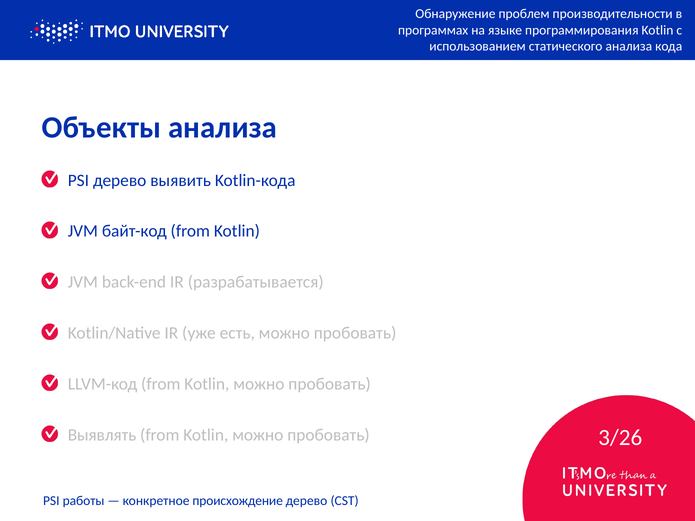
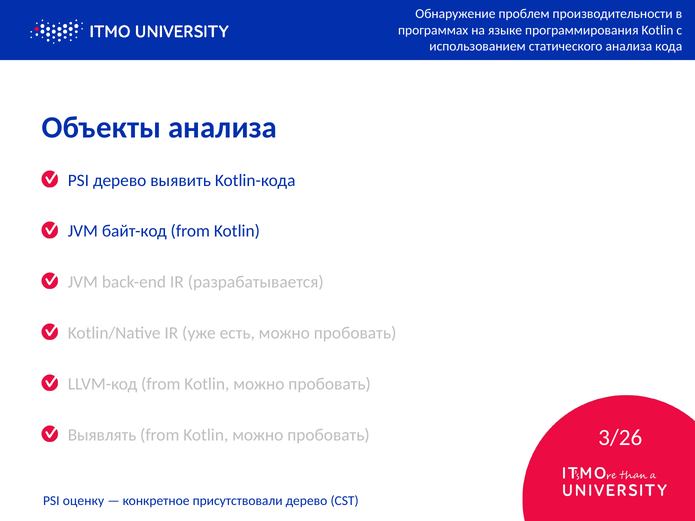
работы: работы -> оценку (83, 501)
происхождение: происхождение -> присутствовали (238, 501)
